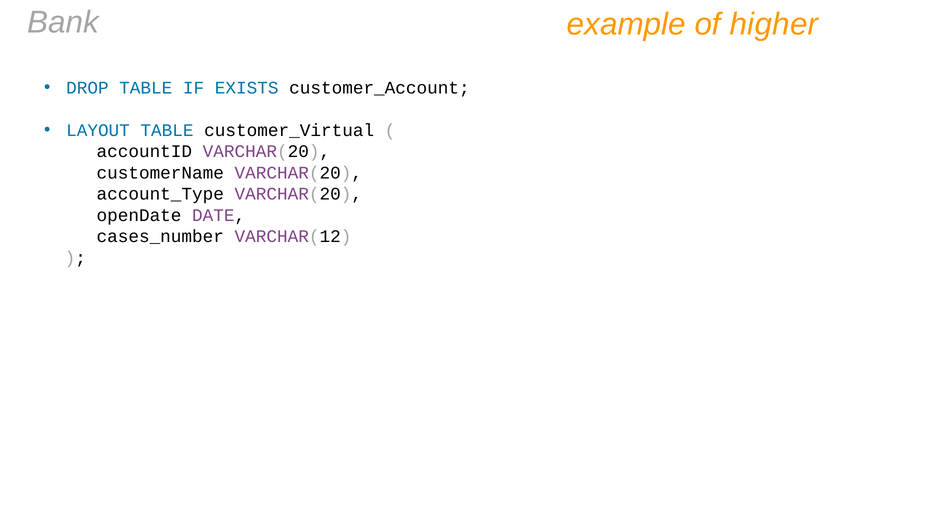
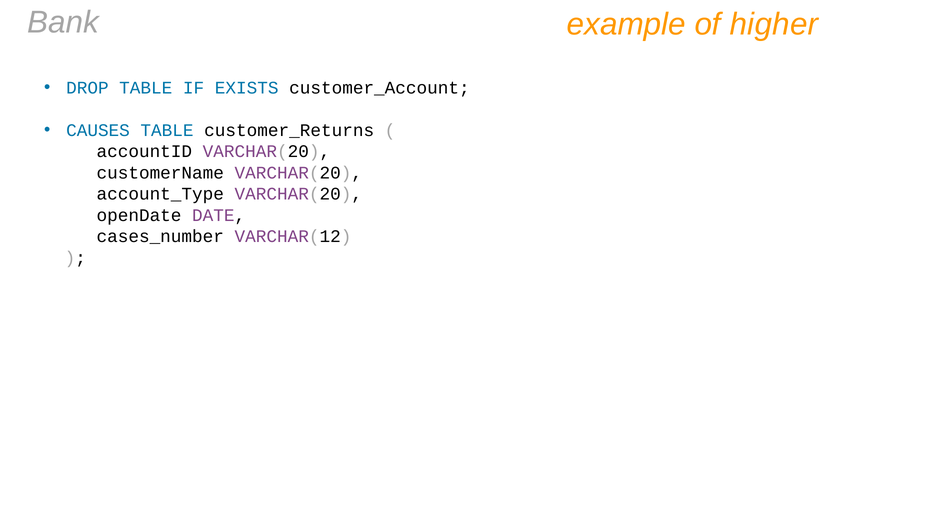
LAYOUT: LAYOUT -> CAUSES (98, 130)
customer_Virtual: customer_Virtual -> customer_Returns (289, 130)
